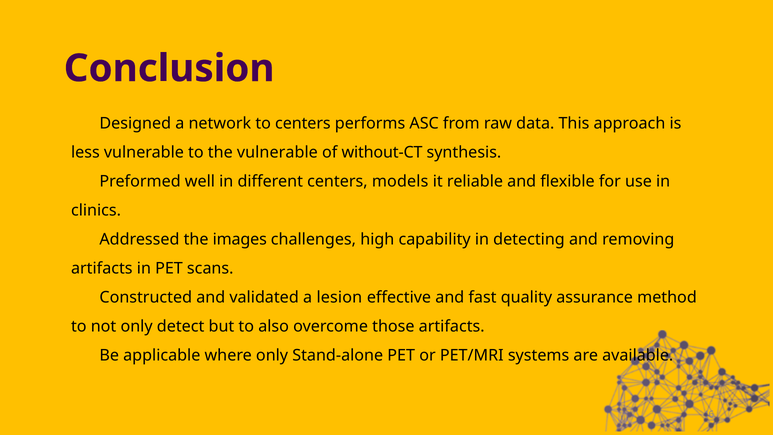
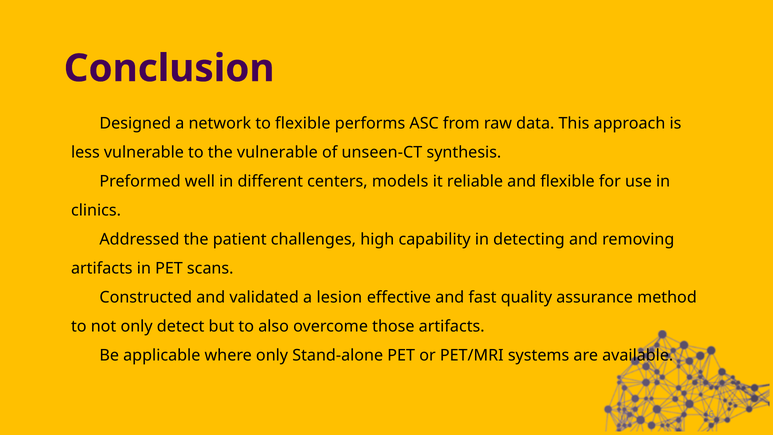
to centers: centers -> flexible (303, 123)
without-CT: without-CT -> unseen-CT (382, 152)
images: images -> patient (240, 239)
